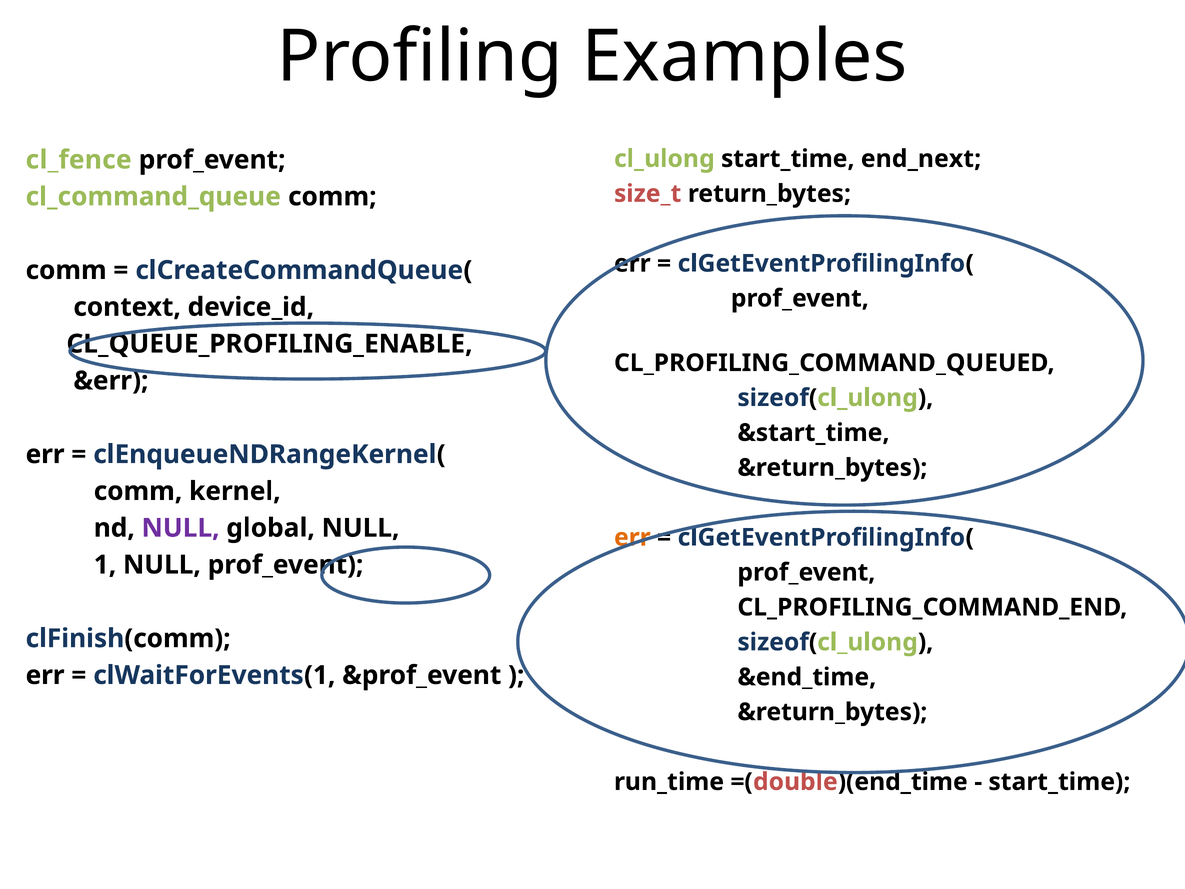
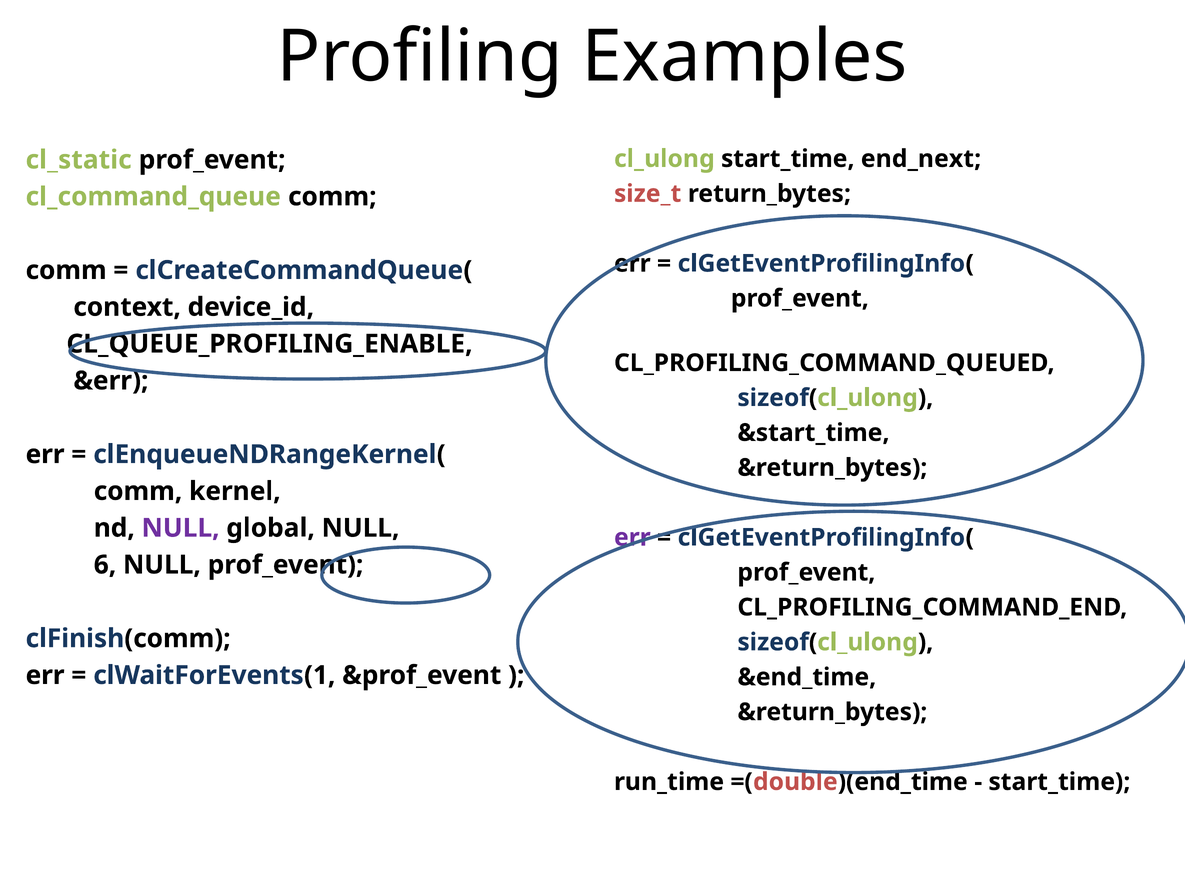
cl_fence: cl_fence -> cl_static (79, 160)
err colour: orange -> purple (632, 537)
1: 1 -> 6 (105, 565)
